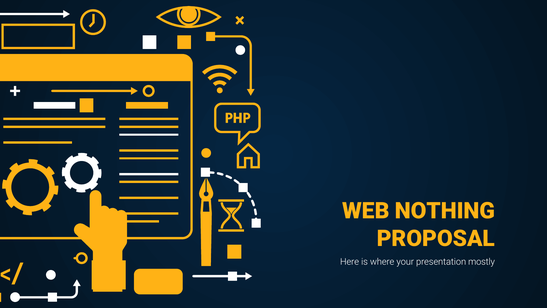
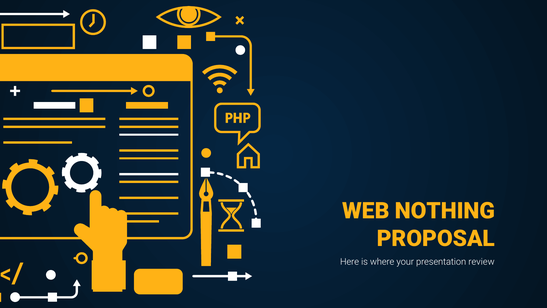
mostly: mostly -> review (481, 262)
